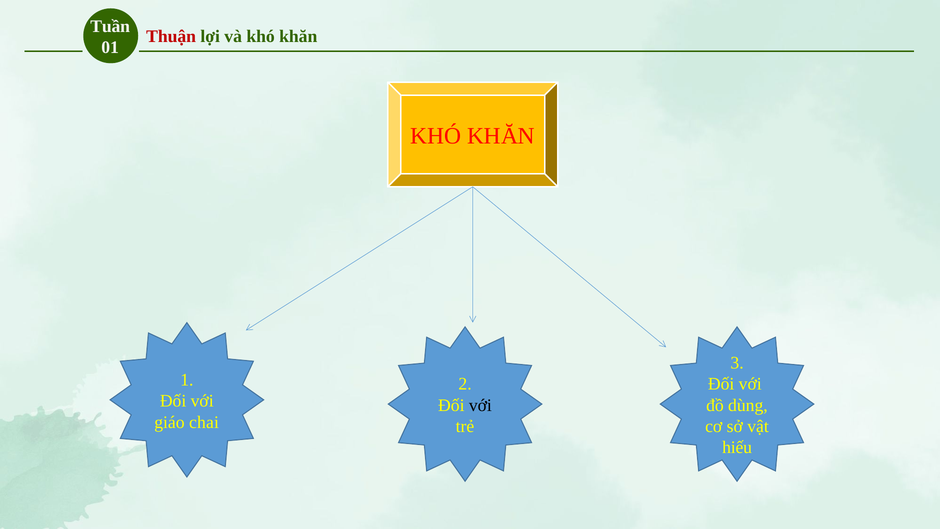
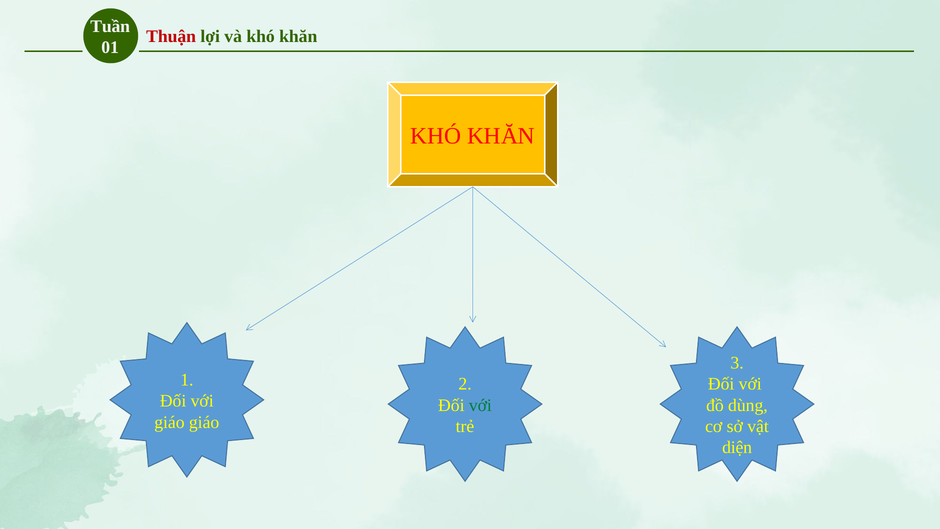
với colour: black -> green (480, 405)
giáo chai: chai -> giáo (204, 422)
hiếu: hiếu -> diện (737, 447)
